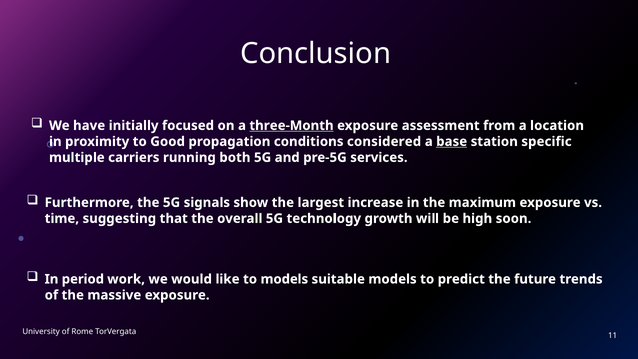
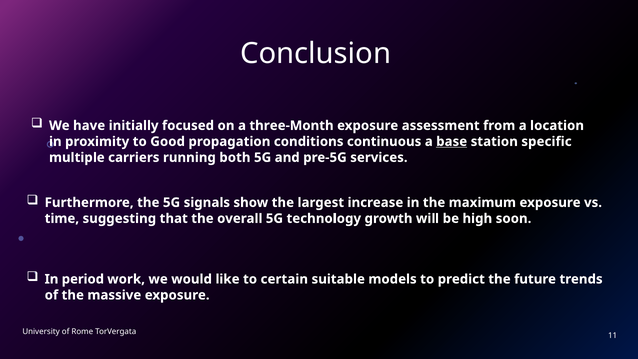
three-Month underline: present -> none (292, 126)
considered: considered -> continuous (384, 141)
to models: models -> certain (284, 279)
